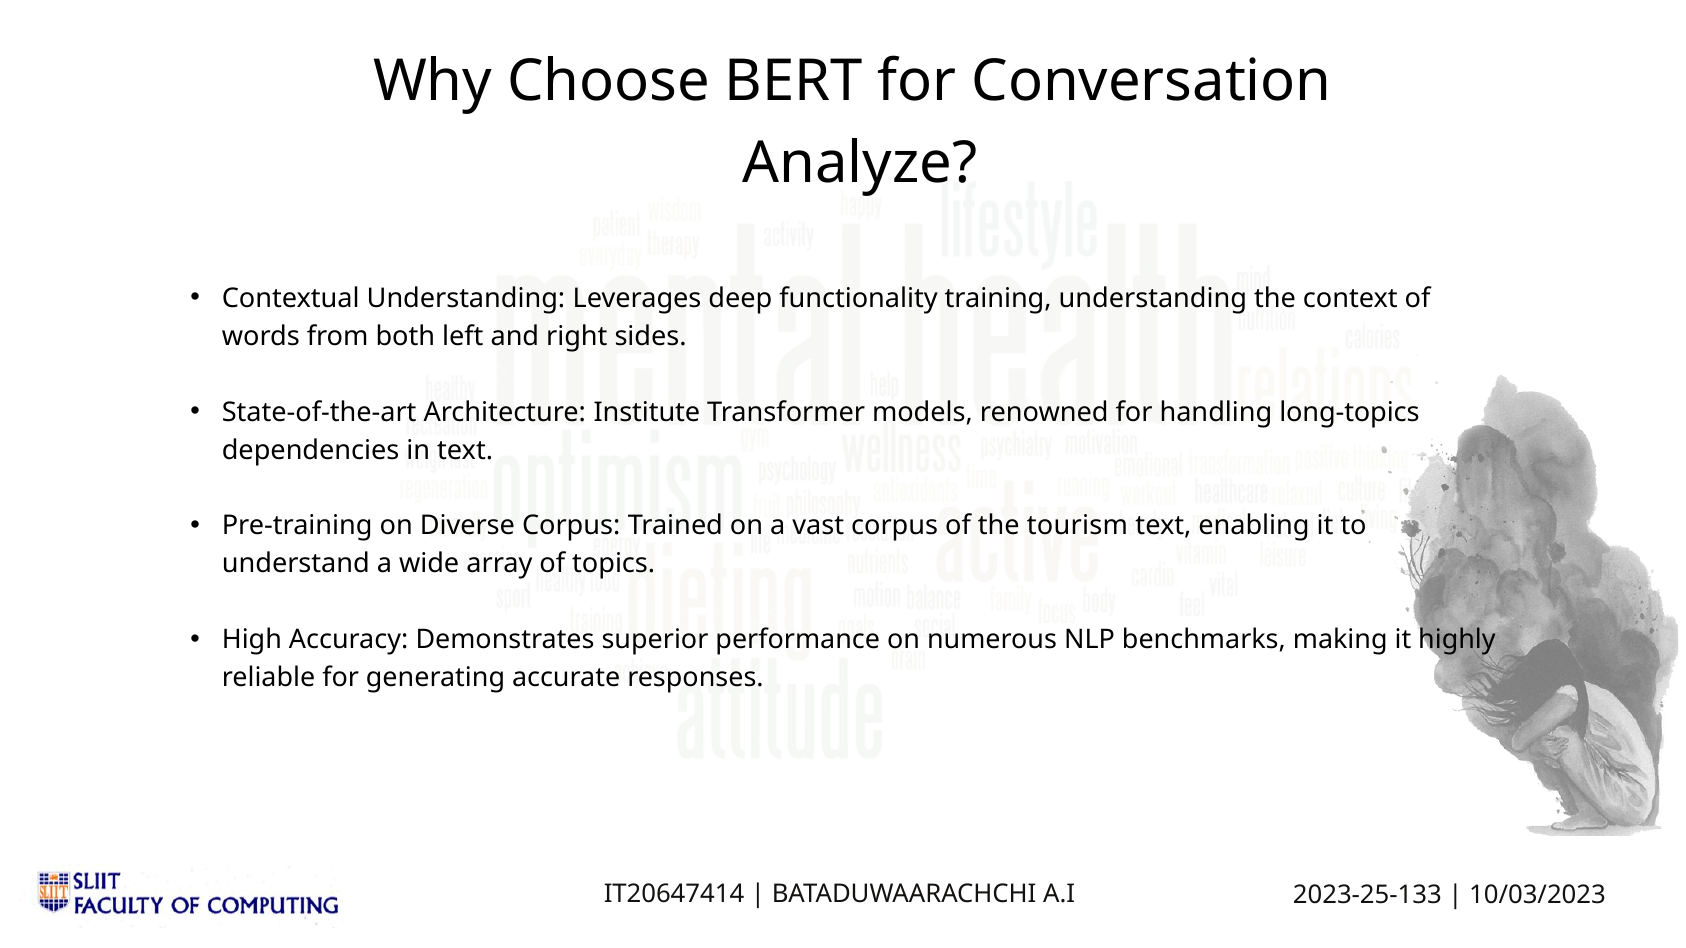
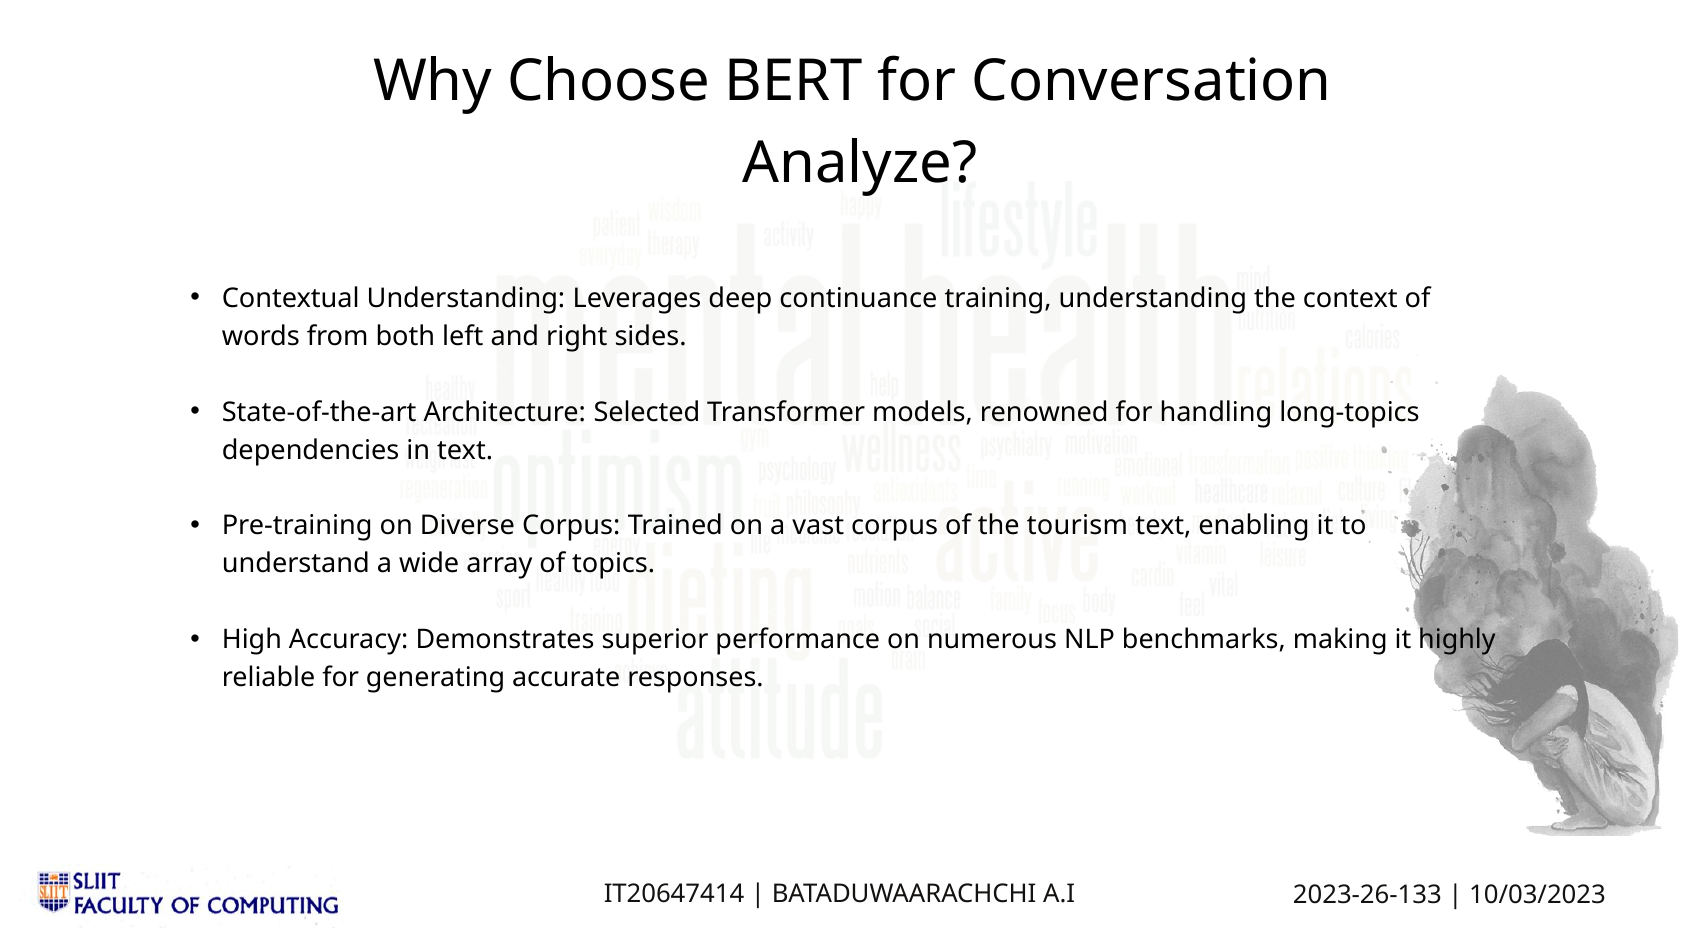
functionality: functionality -> continuance (858, 299)
Institute: Institute -> Selected (647, 412)
2023-25-133: 2023-25-133 -> 2023-26-133 (1367, 896)
